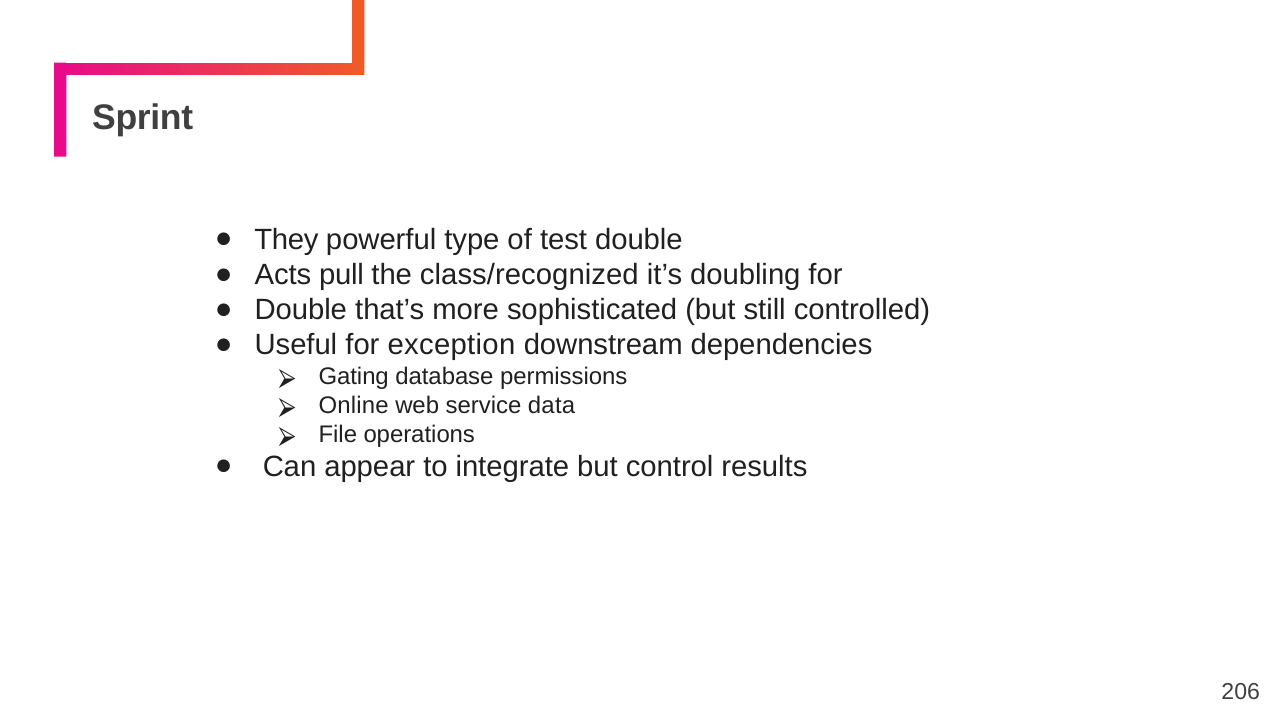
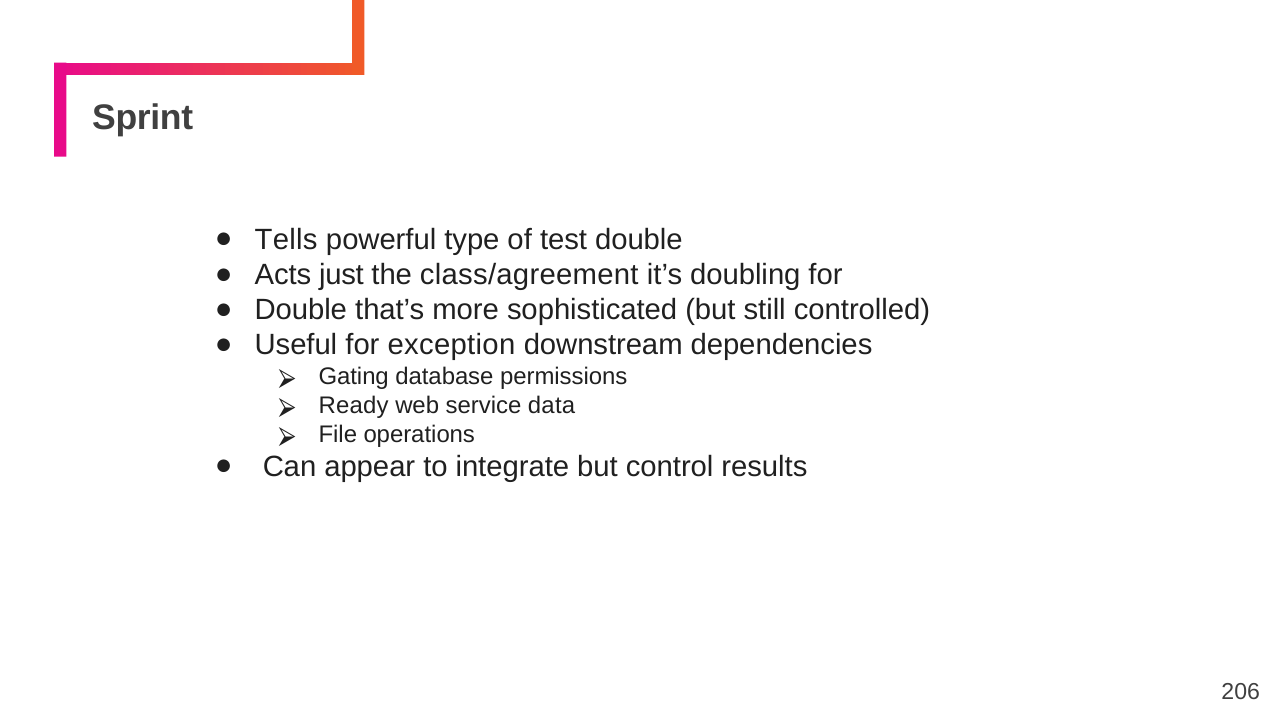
They: They -> Tells (286, 240)
pull: pull -> just (341, 275)
class/recognized: class/recognized -> class/agreement (529, 275)
Online: Online -> Ready (354, 406)
